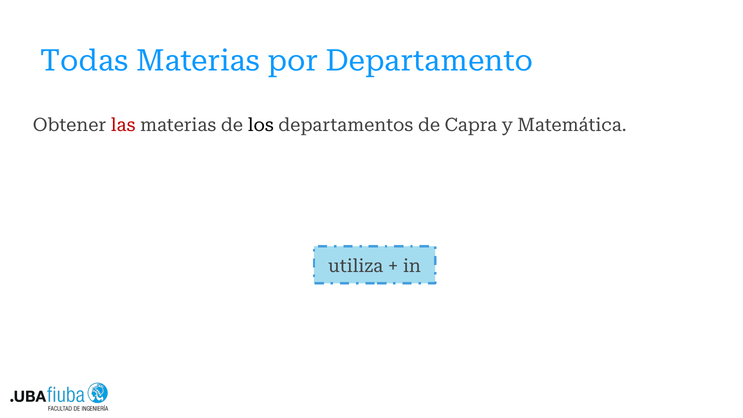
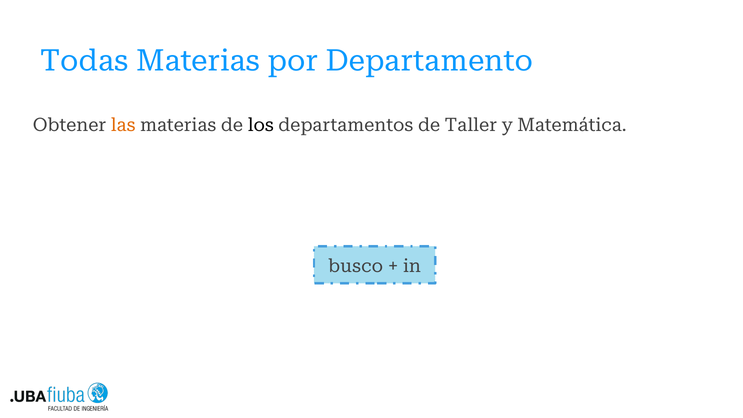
las colour: red -> orange (123, 125)
Capra: Capra -> Taller (471, 125)
utiliza: utiliza -> busco (356, 266)
